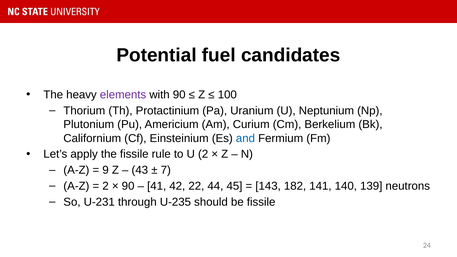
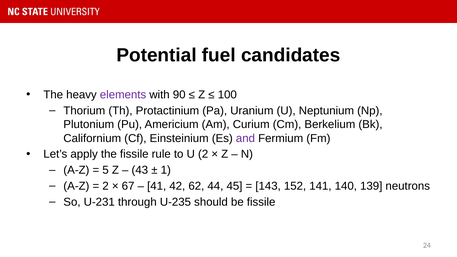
and colour: blue -> purple (245, 138)
9: 9 -> 5 (106, 170)
7: 7 -> 1 (166, 170)
90: 90 -> 67 (128, 186)
22: 22 -> 62 (196, 186)
182: 182 -> 152 (295, 186)
